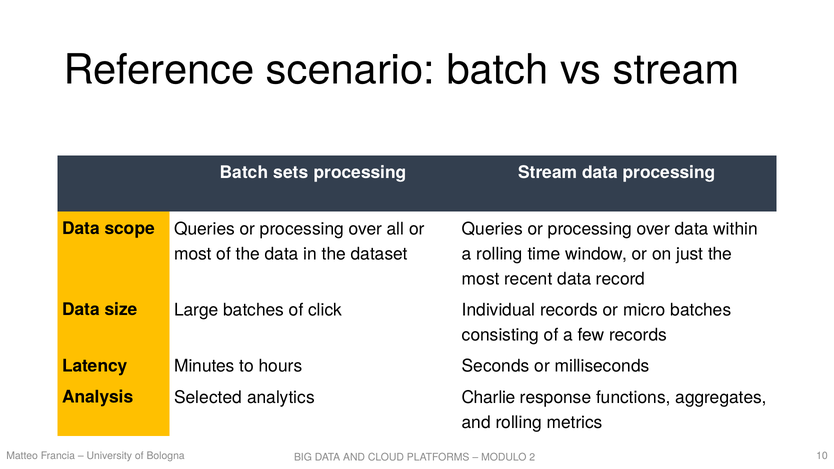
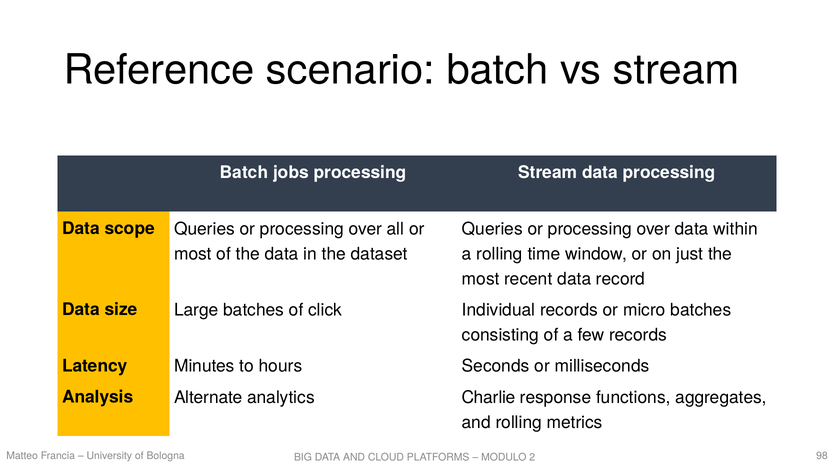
sets: sets -> jobs (291, 173)
Selected: Selected -> Alternate (208, 398)
10: 10 -> 98 (822, 456)
